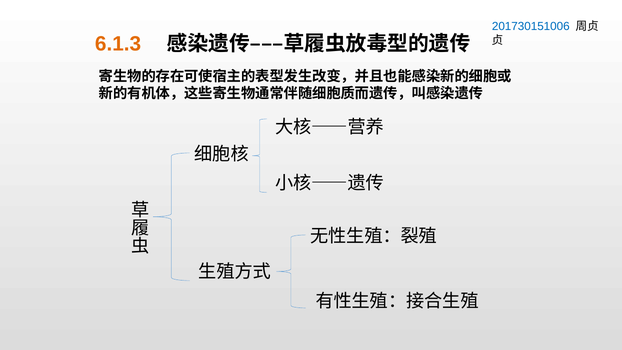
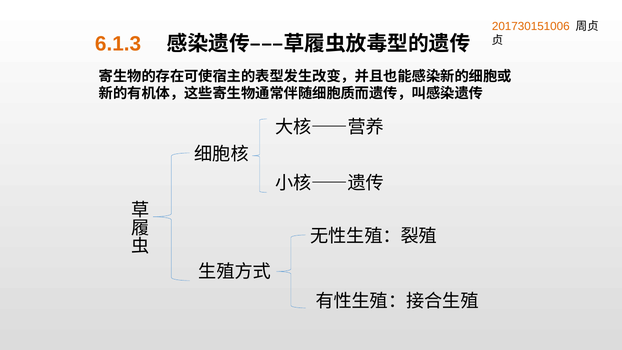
201730151006 colour: blue -> orange (531, 26)
